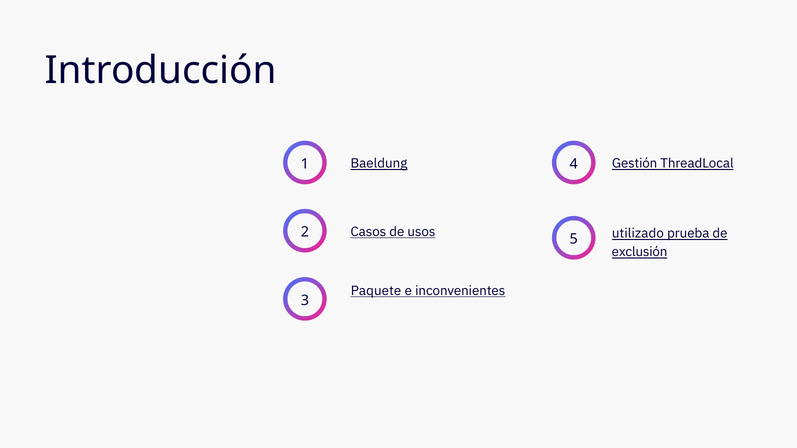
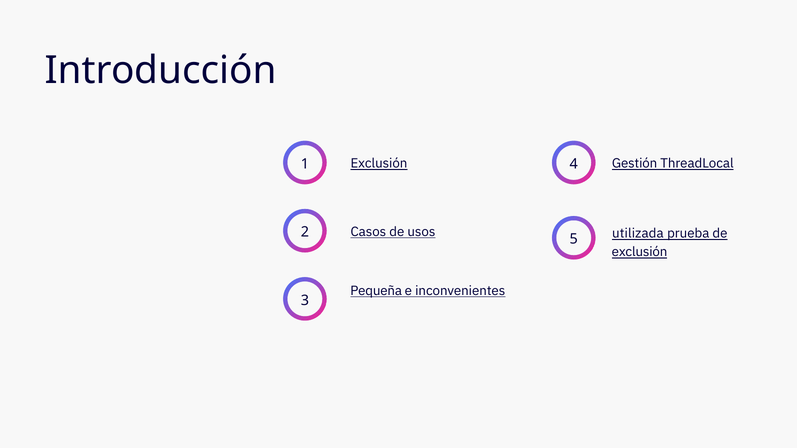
Baeldung: Baeldung -> Exclusión (379, 164)
utilizado: utilizado -> utilizada (638, 234)
Paquete: Paquete -> Pequeña (376, 291)
